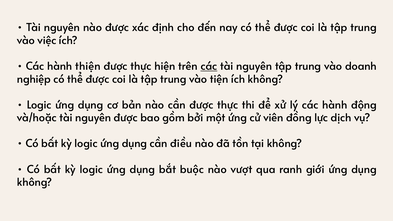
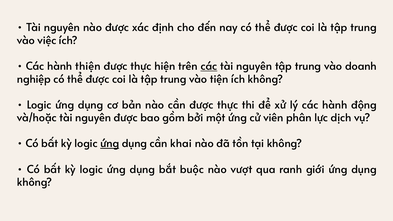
đồng: đồng -> phân (299, 118)
ứng underline: none -> present (110, 144)
điều: điều -> khai (181, 144)
